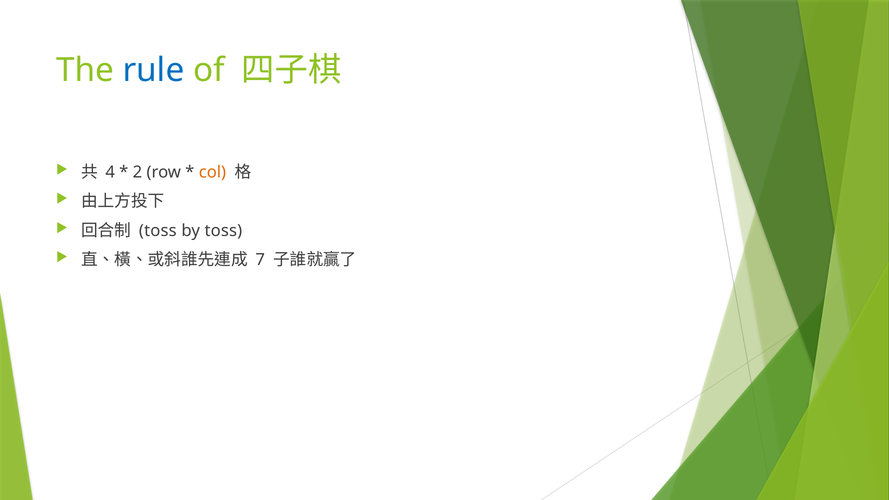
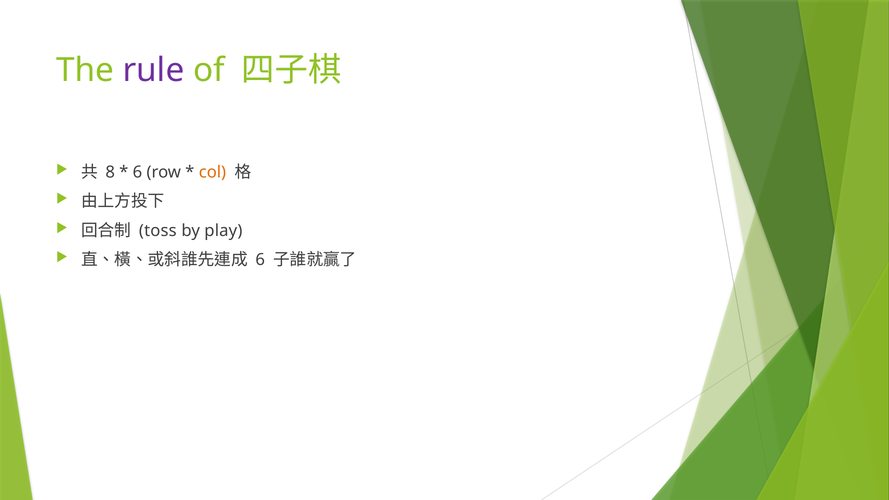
rule colour: blue -> purple (154, 70)
4: 4 -> 8 (110, 172)
2: 2 -> 6 (137, 172)
by toss: toss -> play (223, 231)
7: 7 -> 6 (260, 260)
